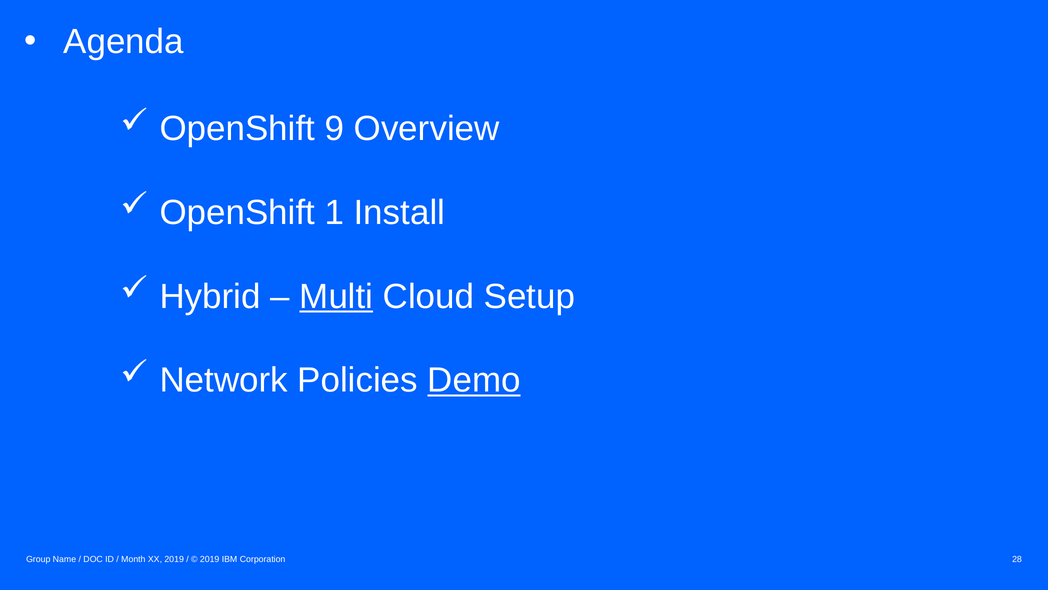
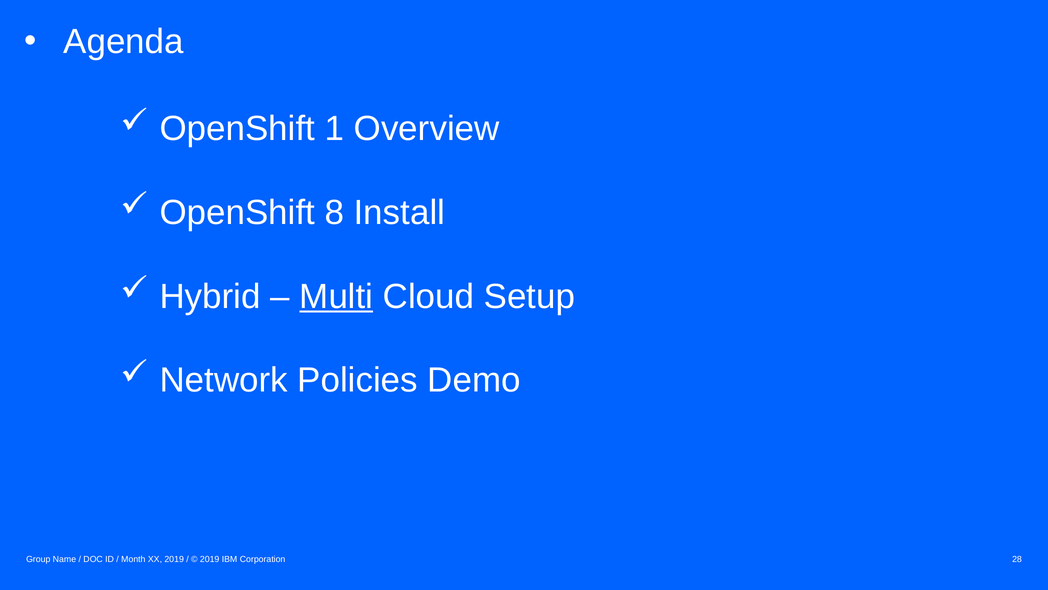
9: 9 -> 1 (334, 129)
1: 1 -> 8 (334, 212)
Demo underline: present -> none (474, 380)
